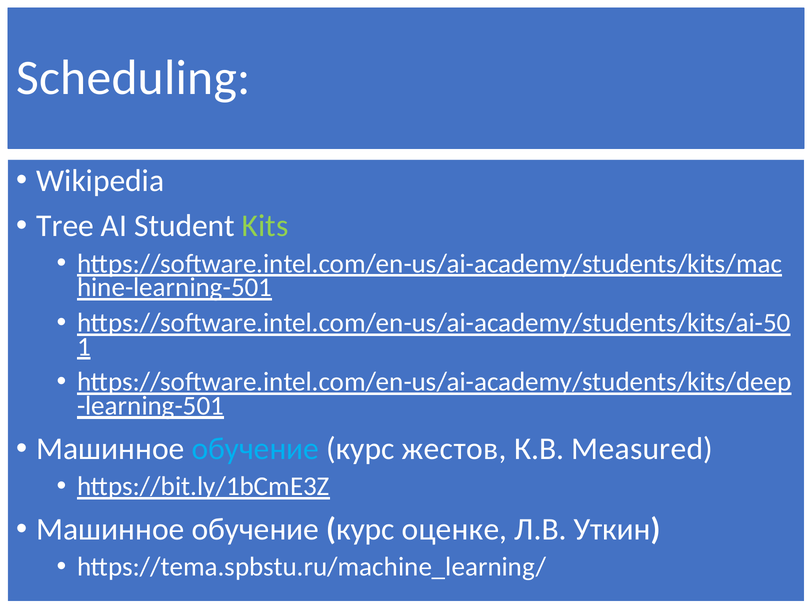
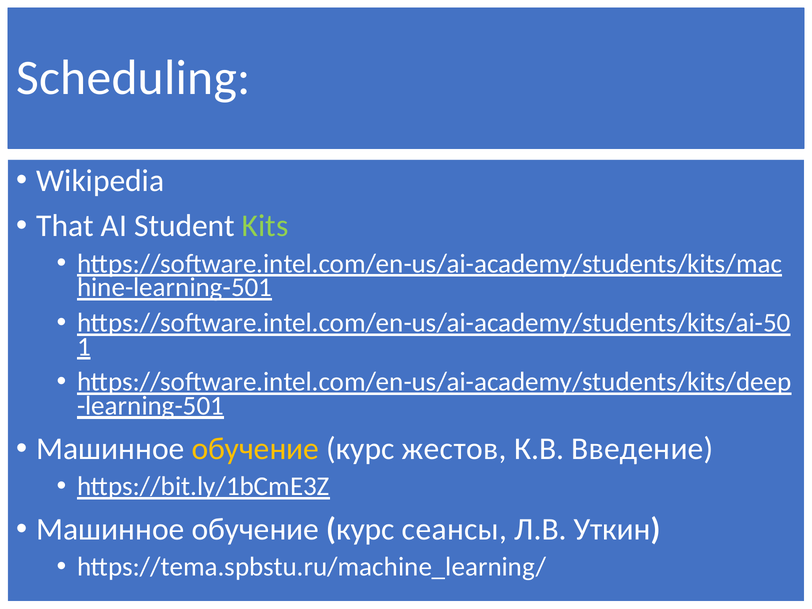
Tree: Tree -> That (65, 226)
обучение colour: light blue -> yellow (255, 449)
Measured: Measured -> Введение (642, 449)
оценке: оценке -> сеансы (454, 529)
